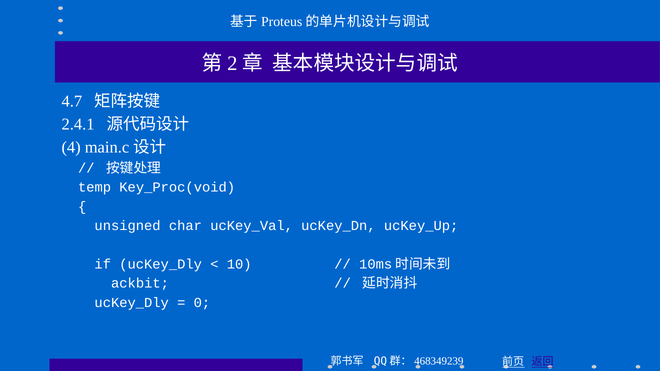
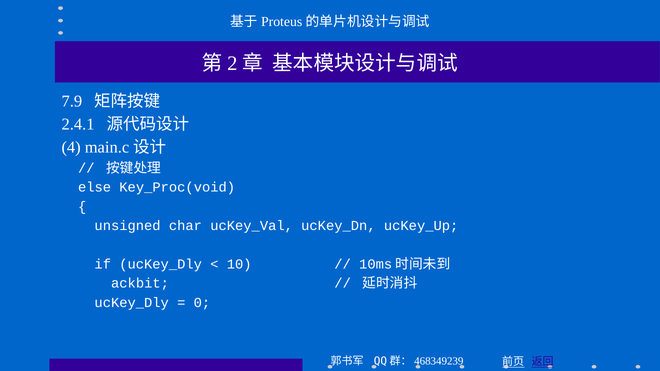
4.7: 4.7 -> 7.9 (72, 101)
temp: temp -> else (95, 187)
